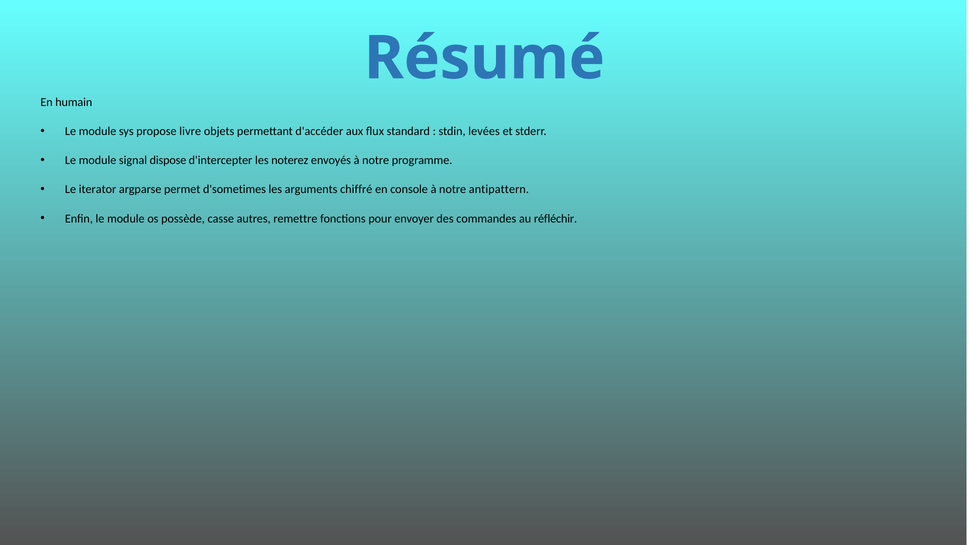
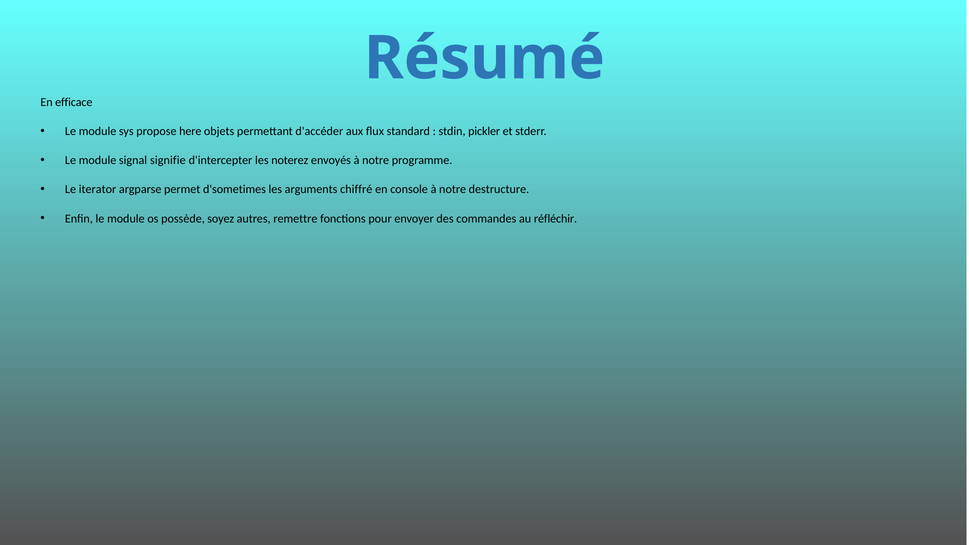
humain: humain -> efficace (74, 102)
livre: livre -> here (190, 131)
levées: levées -> pickler (484, 131)
dispose: dispose -> signifie (168, 160)
antipattern: antipattern -> destructure (499, 190)
casse: casse -> soyez (221, 219)
